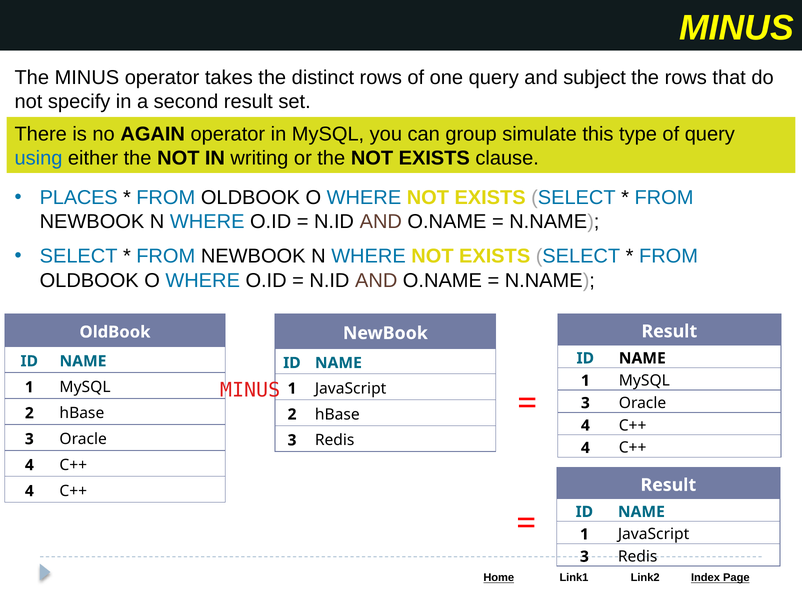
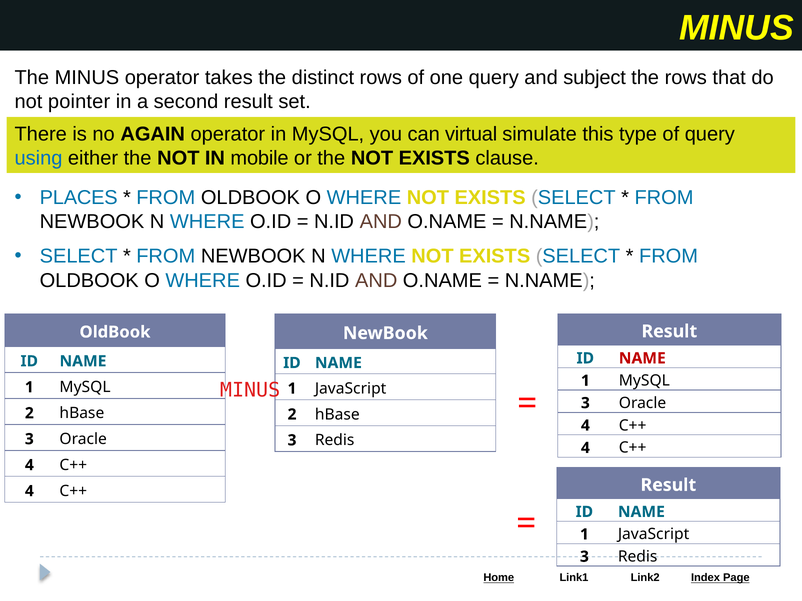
specify: specify -> pointer (79, 102)
group: group -> virtual (471, 134)
writing: writing -> mobile (260, 158)
NAME colour: black -> red (642, 359)
